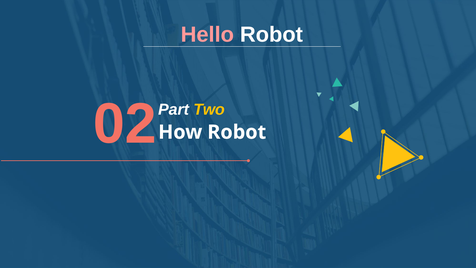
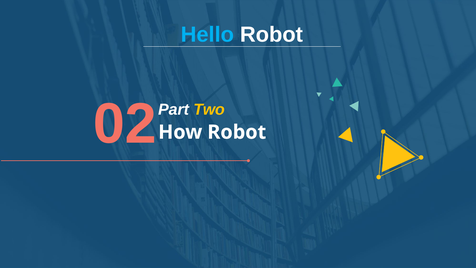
Hello colour: pink -> light blue (207, 35)
